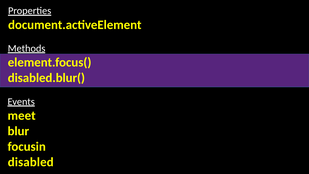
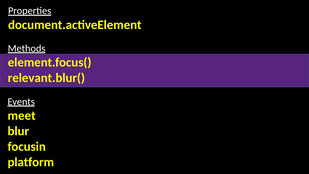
disabled.blur(: disabled.blur( -> relevant.blur( (46, 78)
disabled: disabled -> platform (31, 162)
